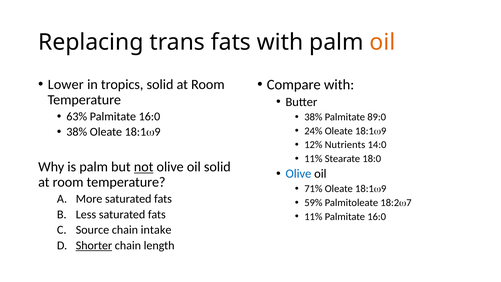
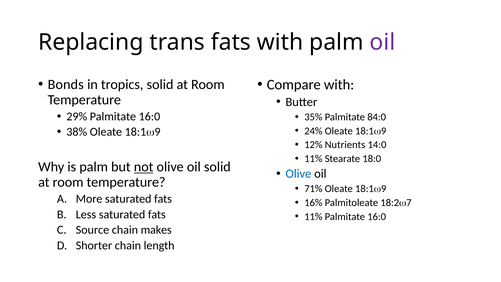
oil colour: orange -> purple (383, 42)
Lower: Lower -> Bonds (66, 84)
63%: 63% -> 29% (77, 116)
38%: 38% -> 35% (313, 117)
89:0: 89:0 -> 84:0 (377, 117)
59%: 59% -> 16% (313, 203)
intake: intake -> makes (156, 230)
Shorter underline: present -> none (94, 245)
